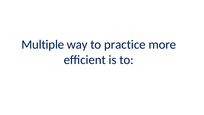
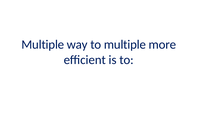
to practice: practice -> multiple (125, 45)
